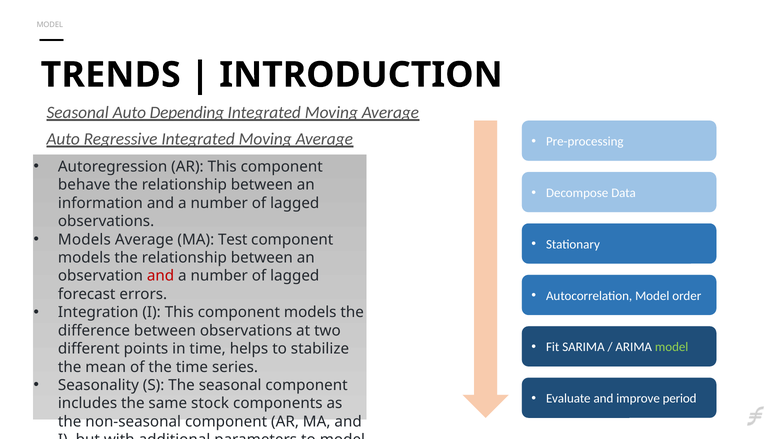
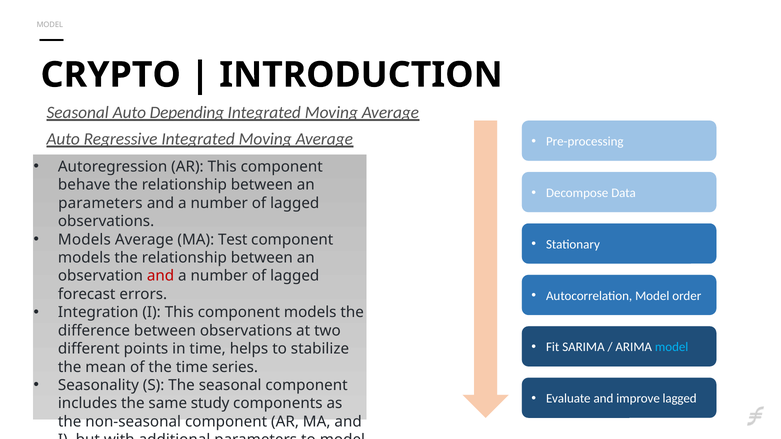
TRENDS: TRENDS -> CRYPTO (111, 75)
information: information -> parameters (100, 203)
model colour: light green -> light blue (672, 347)
improve period: period -> lagged (680, 399)
stock: stock -> study (210, 404)
